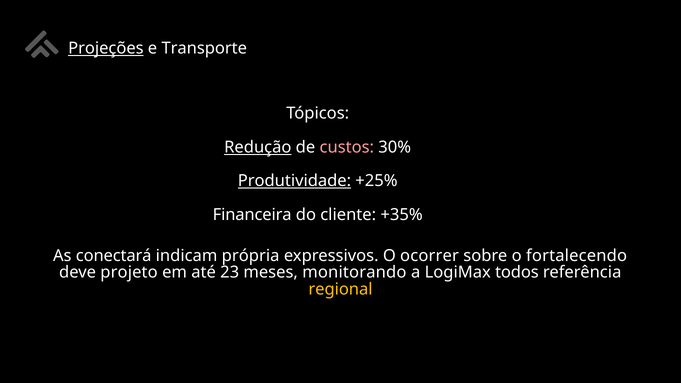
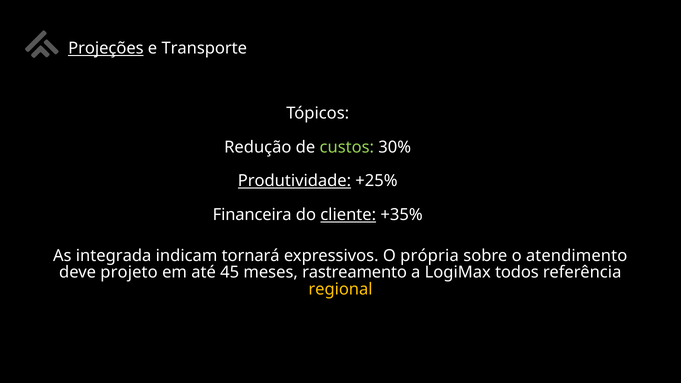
Redução underline: present -> none (258, 147)
custos colour: pink -> light green (347, 147)
cliente underline: none -> present (348, 215)
conectará: conectará -> integrada (114, 256)
própria: própria -> tornará (251, 256)
ocorrer: ocorrer -> própria (430, 256)
fortalecendo: fortalecendo -> atendimento (577, 256)
23: 23 -> 45 (230, 273)
monitorando: monitorando -> rastreamento (355, 273)
